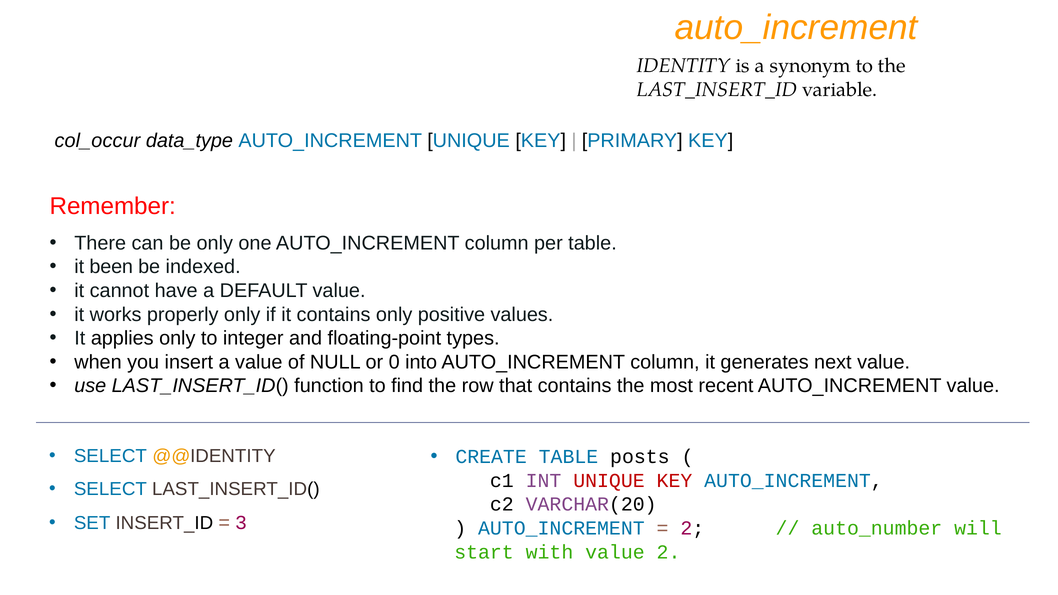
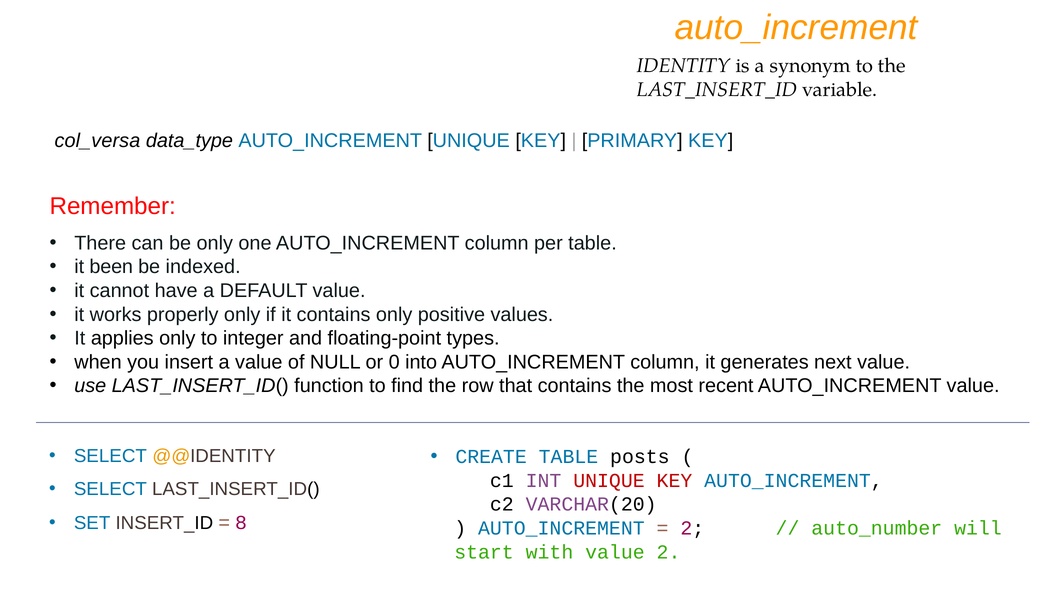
col_occur: col_occur -> col_versa (97, 141)
3: 3 -> 8 (241, 523)
